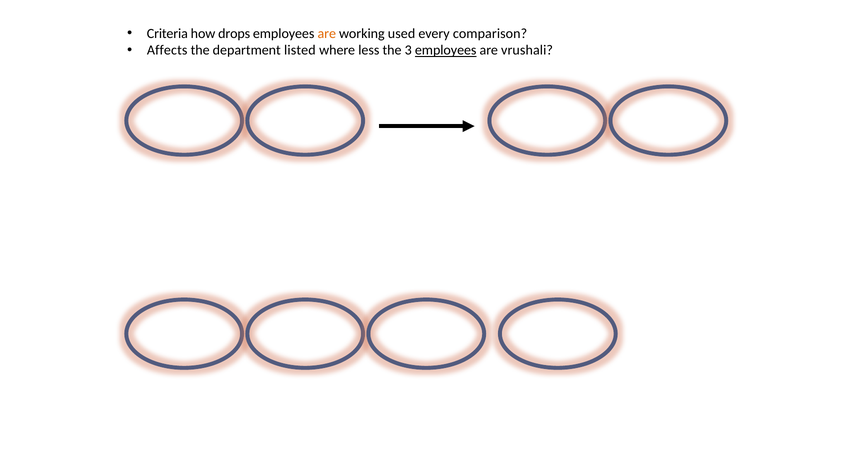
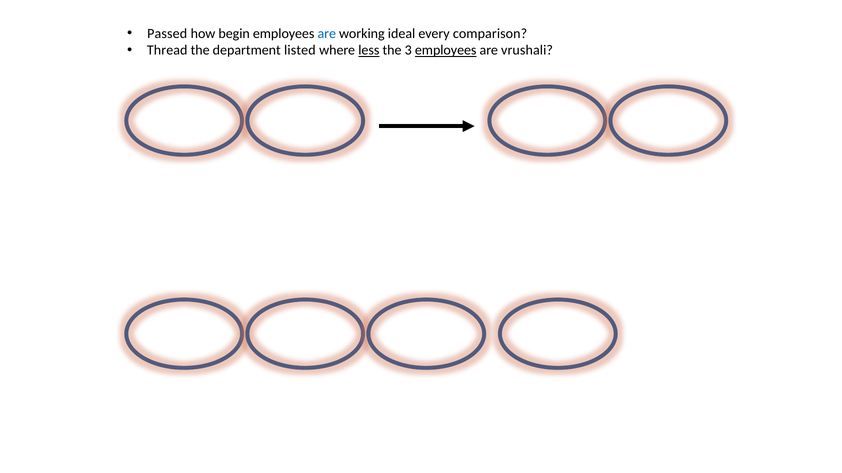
Criteria: Criteria -> Passed (167, 34)
drops: drops -> begin (234, 34)
are colour: orange -> blue (327, 34)
used: used -> ideal (402, 34)
Affects: Affects -> Thread (167, 50)
less underline: none -> present (369, 50)
